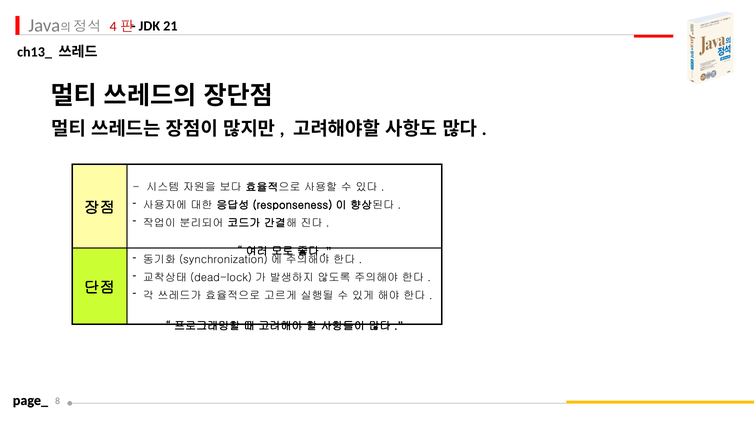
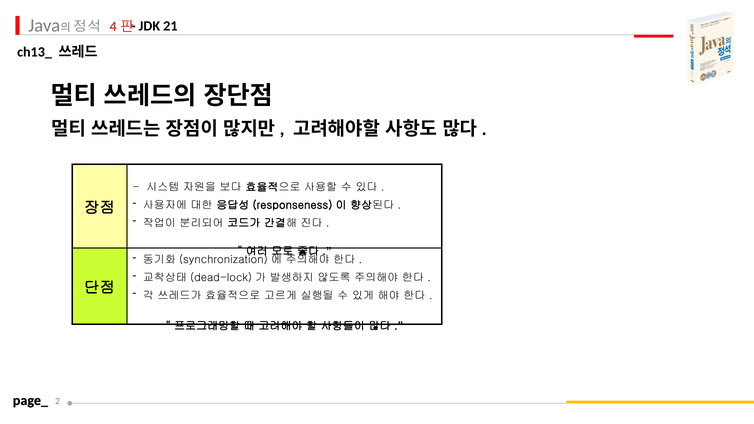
8: 8 -> 2 (58, 401)
